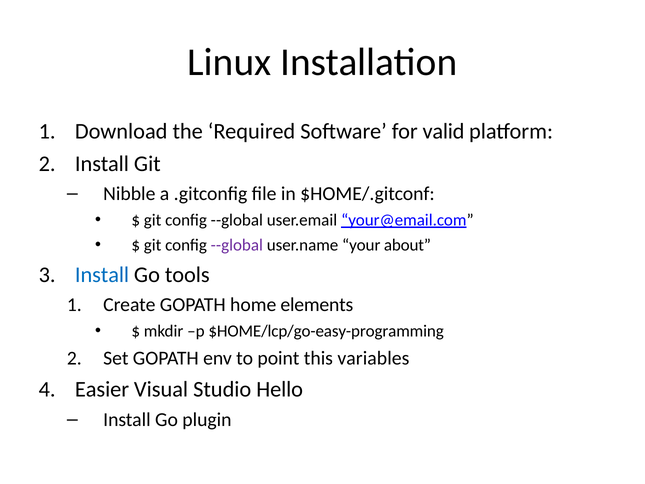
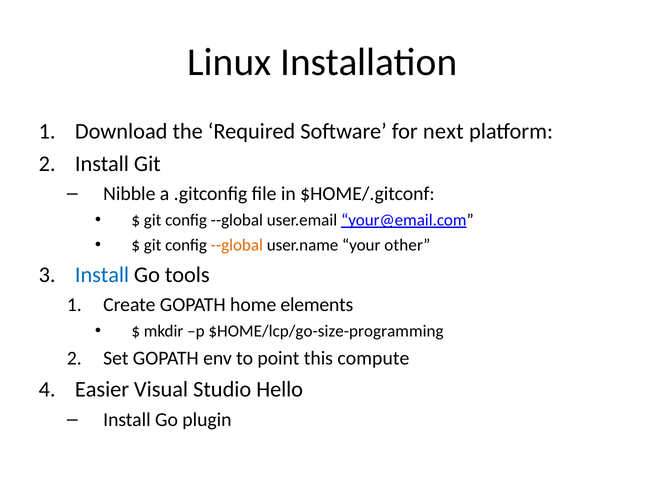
valid: valid -> next (443, 131)
--global colour: purple -> orange (237, 245)
about: about -> other (407, 245)
$HOME/lcp/go-easy-programming: $HOME/lcp/go-easy-programming -> $HOME/lcp/go-size-programming (326, 331)
variables: variables -> compute (373, 358)
